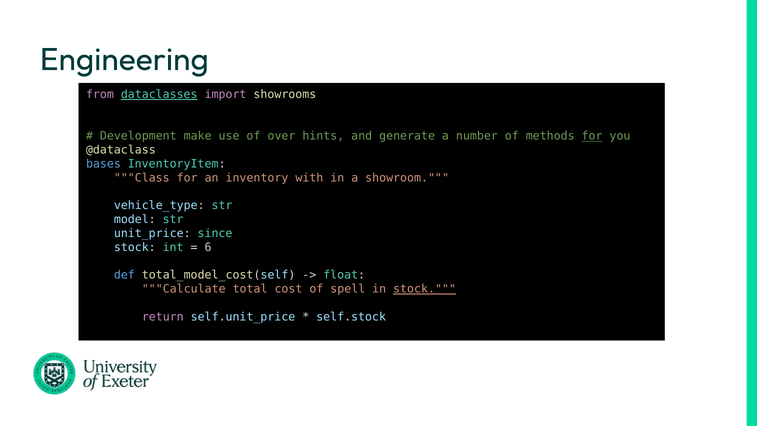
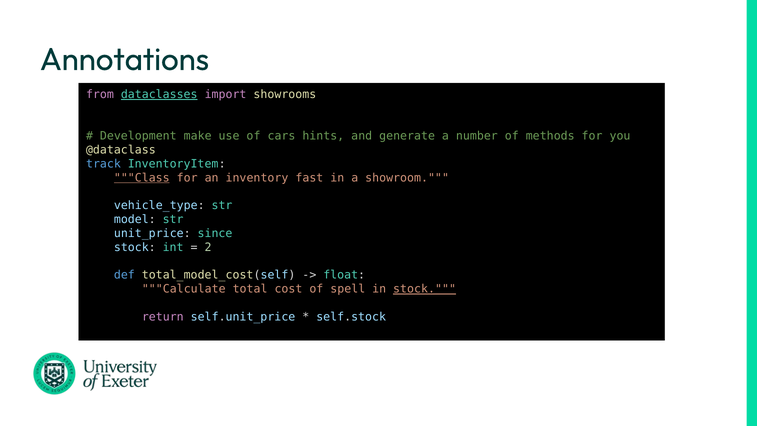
Engineering: Engineering -> Annotations (124, 60)
over: over -> cars (281, 136)
for underline: present -> none (592, 136)
bases: bases -> track (103, 164)
Class underline: none -> present (142, 178)
with: with -> fast (309, 178)
6: 6 -> 2 (208, 247)
